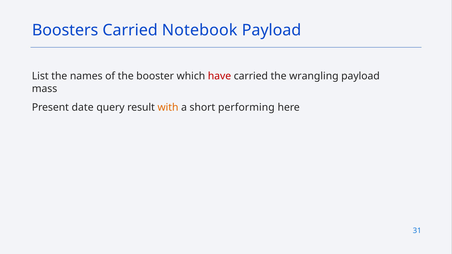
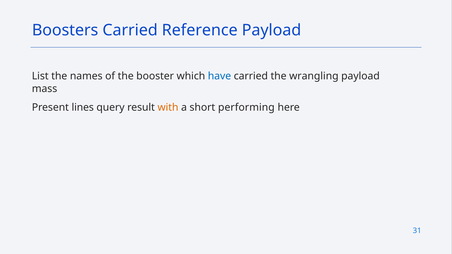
Notebook: Notebook -> Reference (200, 30)
have colour: red -> blue (219, 76)
date: date -> lines (83, 108)
